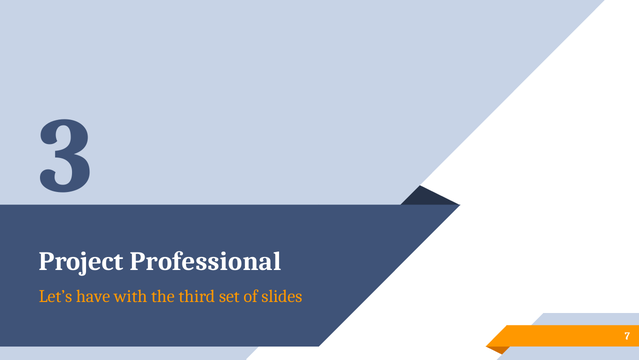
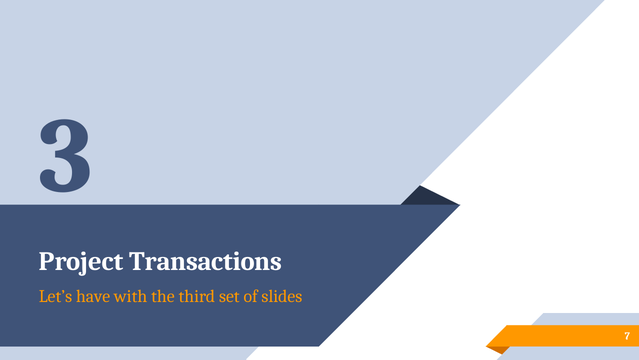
Professional: Professional -> Transactions (206, 261)
